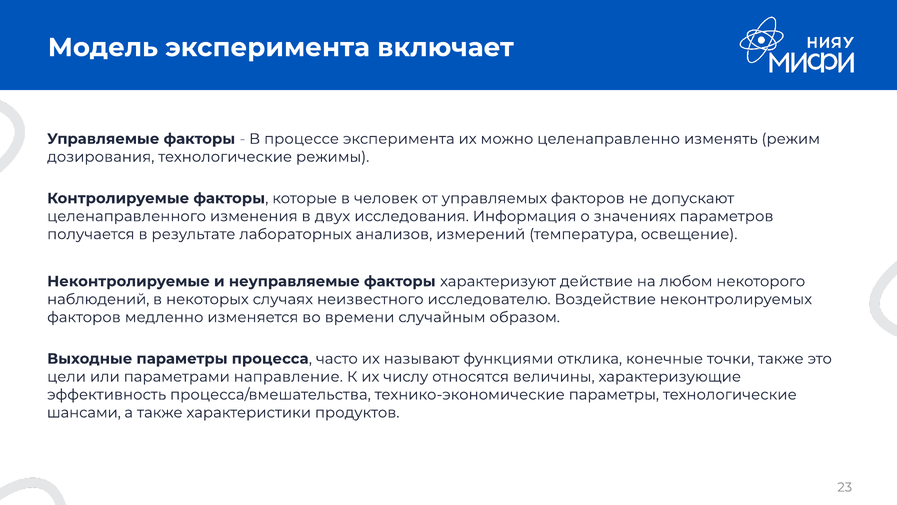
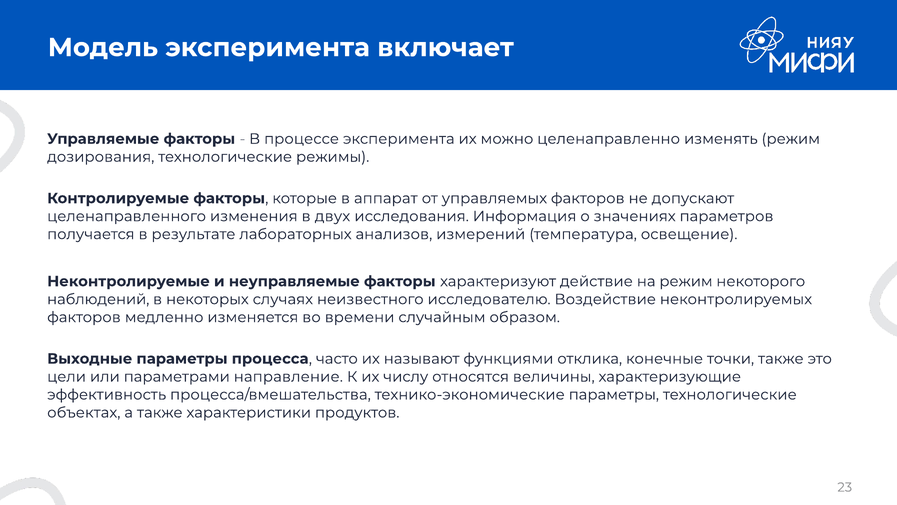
человек: человек -> аппарат (386, 198)
на любом: любом -> режим (686, 281)
шансами: шансами -> объектах (84, 412)
